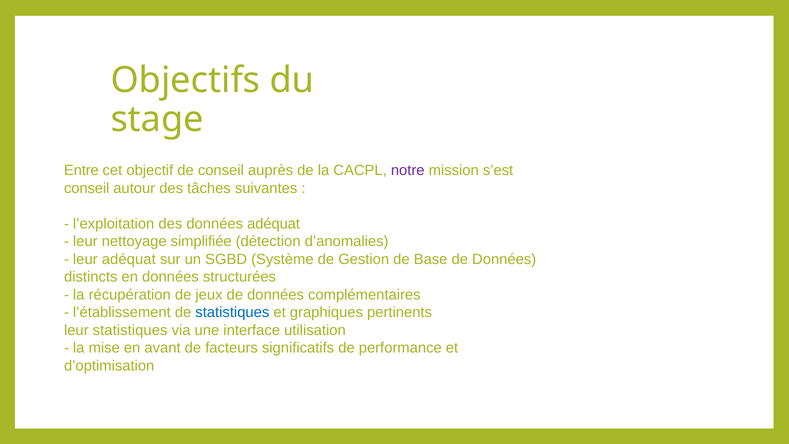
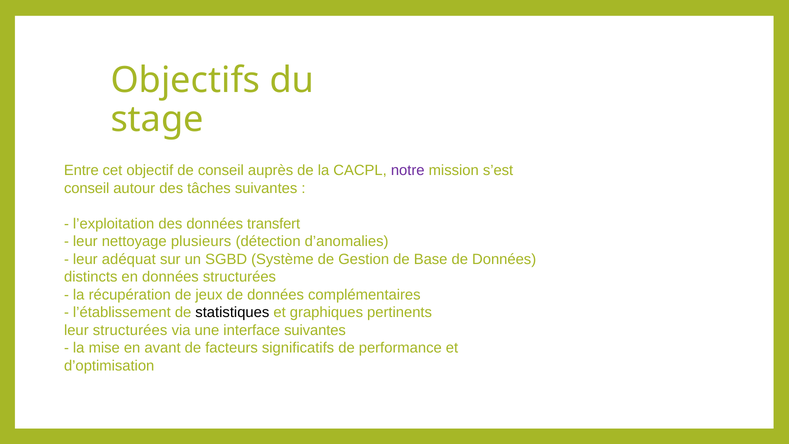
données adéquat: adéquat -> transfert (274, 224)
simplifiée: simplifiée -> plusieurs (201, 241)
statistiques colour: blue -> black (232, 312)
leur statistiques: statistiques -> structurées (130, 330)
interface utilisation: utilisation -> suivantes (315, 330)
